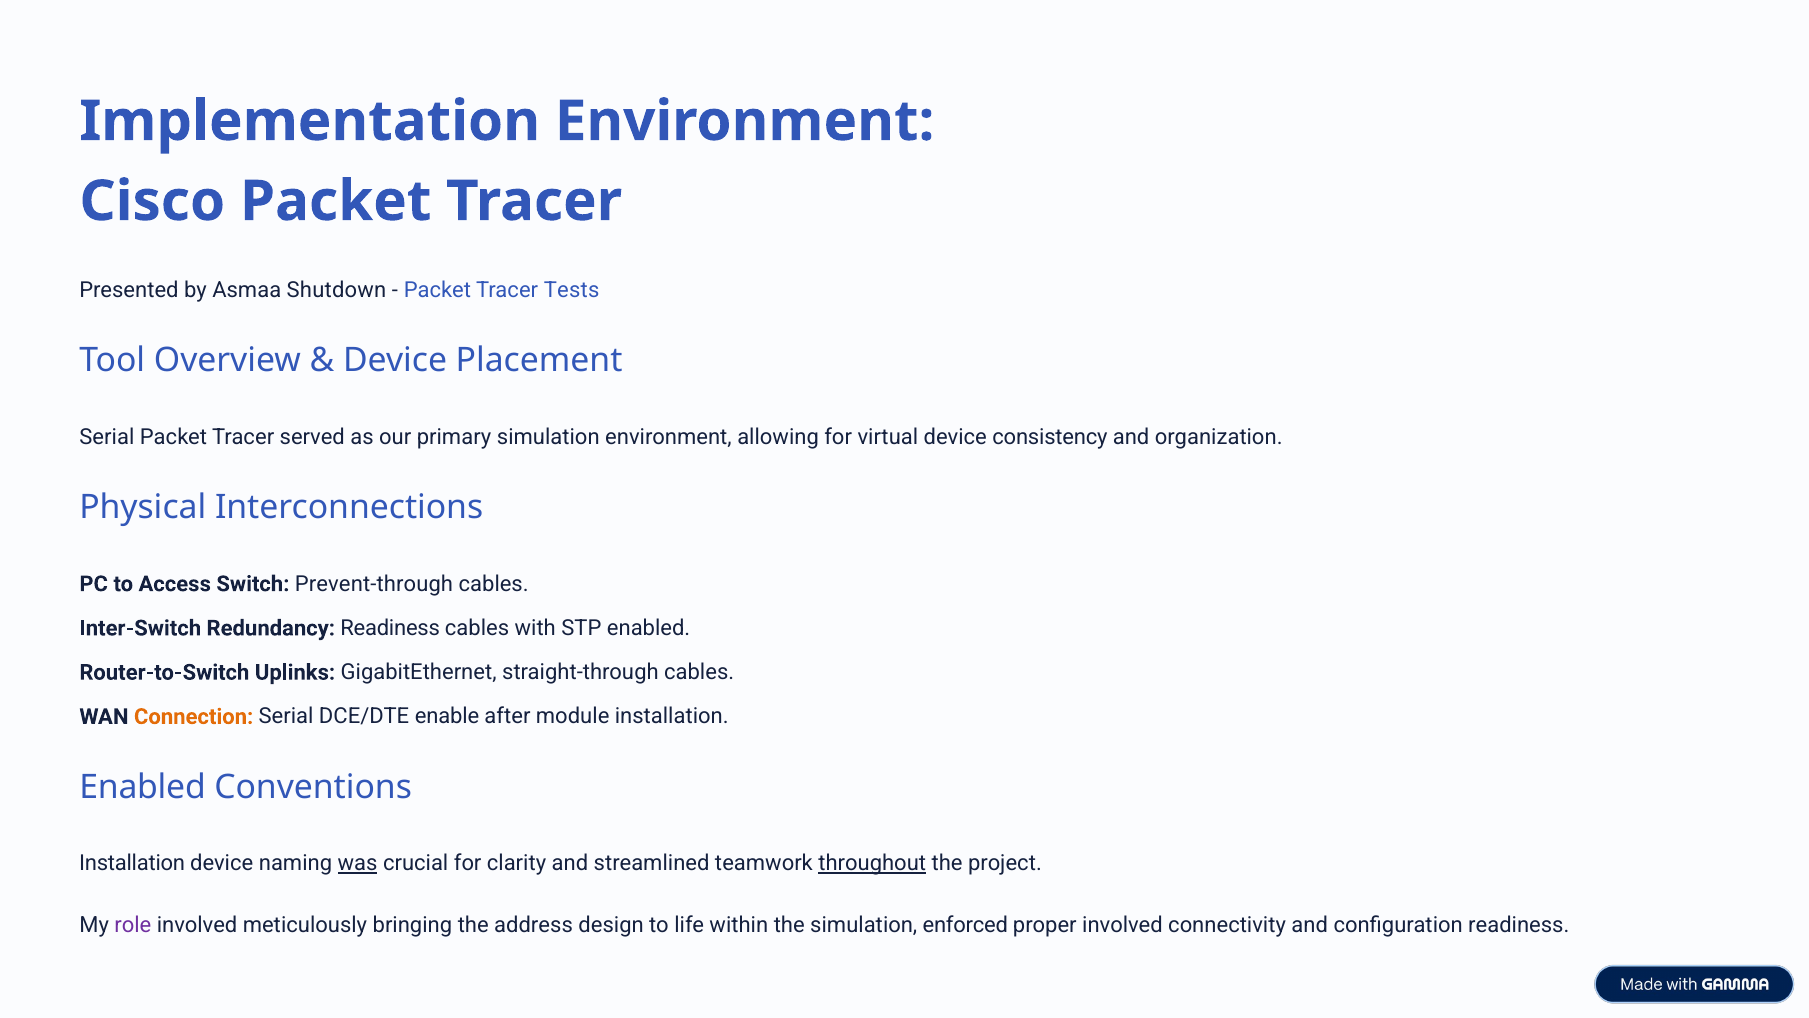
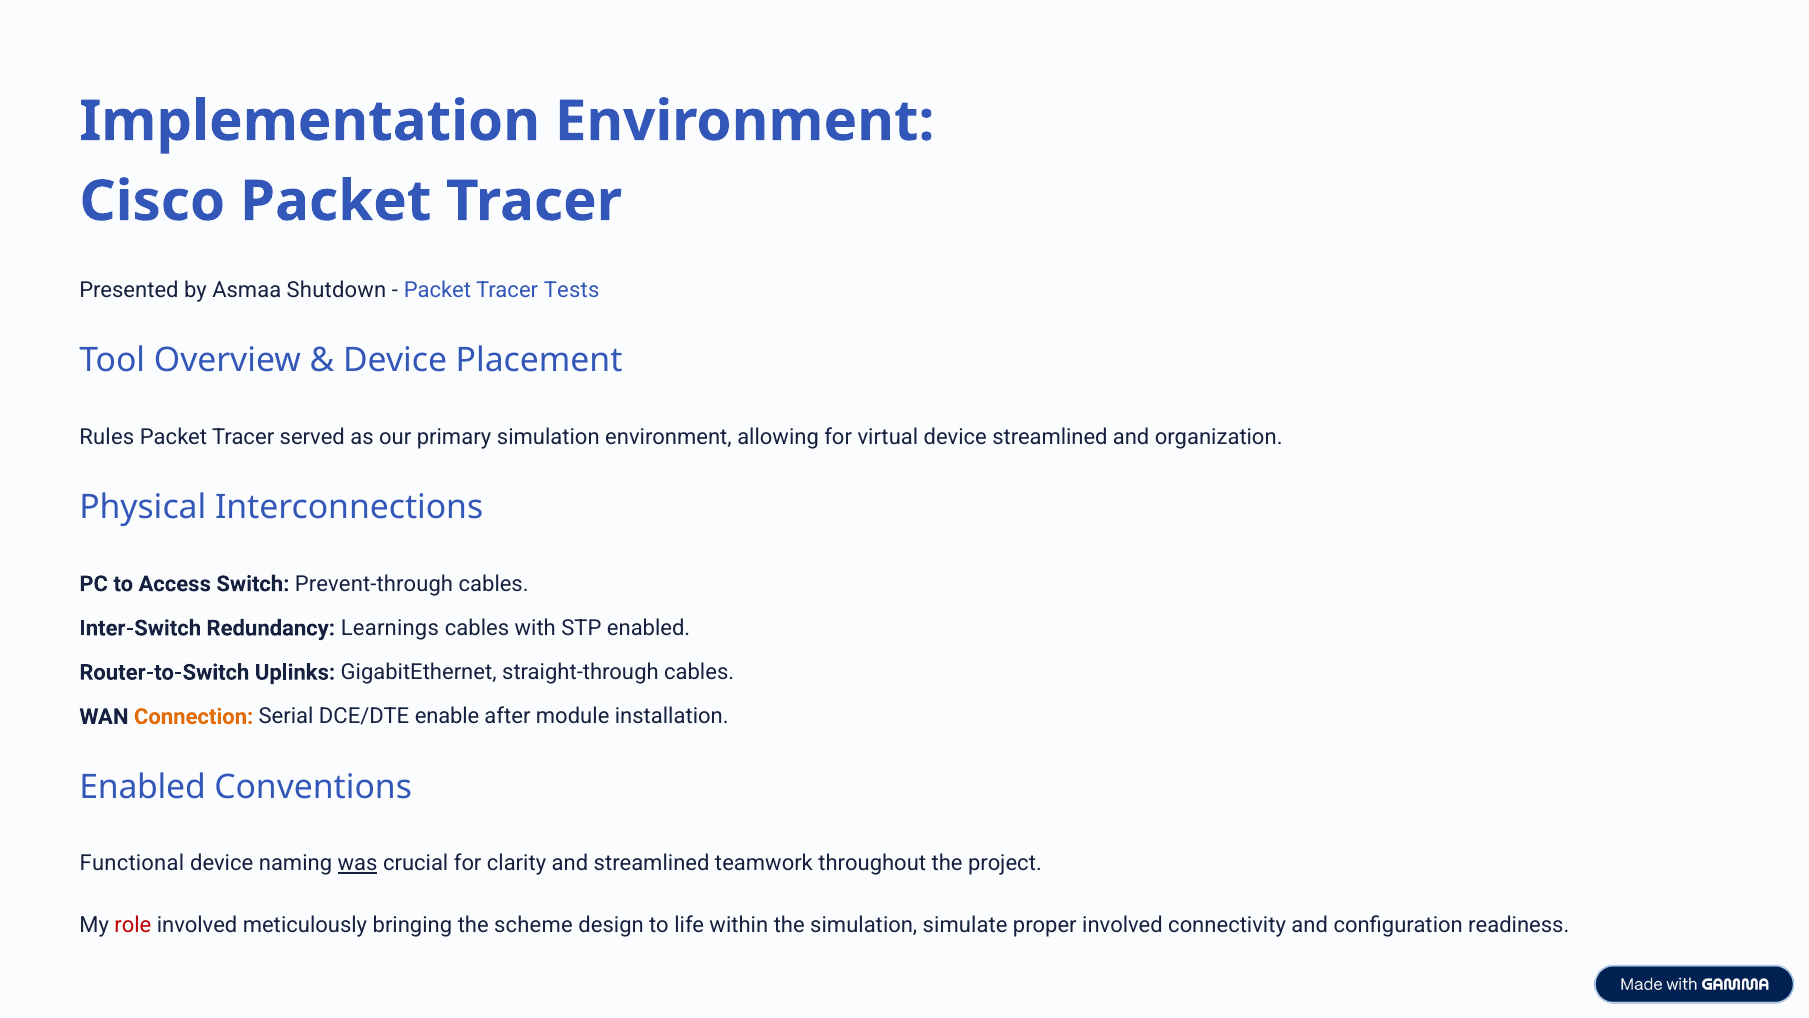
Serial: Serial -> Rules (107, 437)
device consistency: consistency -> streamlined (1050, 437)
Redundancy Readiness: Readiness -> Learnings (390, 628)
Installation: Installation -> Functional (132, 863)
throughout underline: present -> none (872, 863)
role colour: purple -> red (133, 925)
address: address -> scheme (533, 925)
enforced: enforced -> simulate (965, 925)
